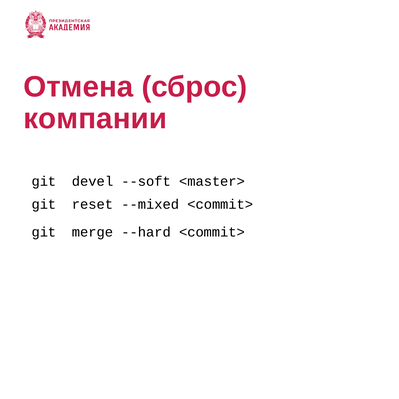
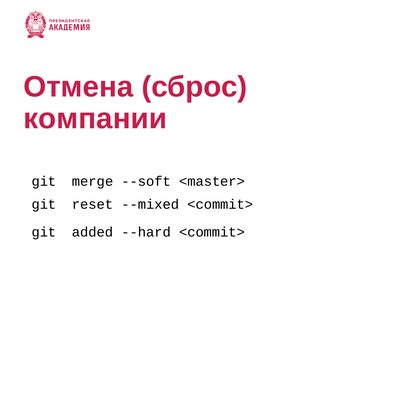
devel: devel -> merge (93, 181)
merge: merge -> added (93, 232)
